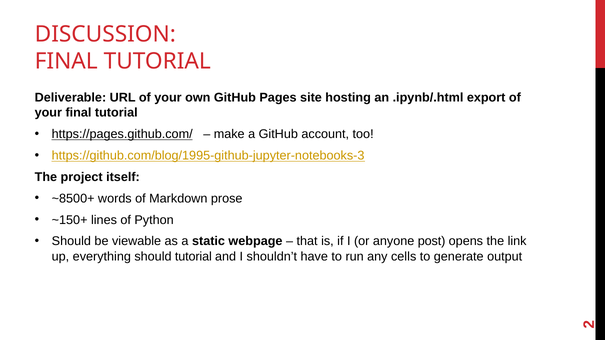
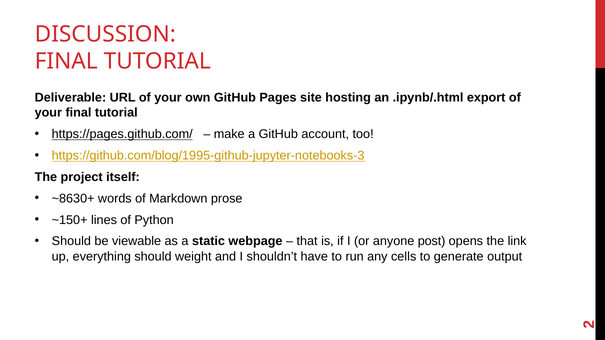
~8500+: ~8500+ -> ~8630+ (73, 199)
should tutorial: tutorial -> weight (193, 257)
